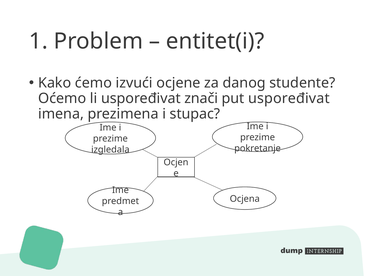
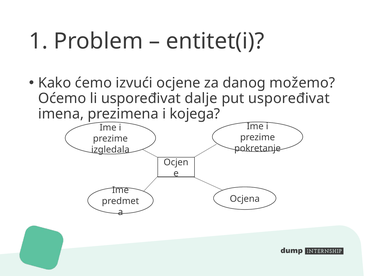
studente: studente -> možemo (302, 83)
znači: znači -> dalje (201, 98)
stupac: stupac -> kojega (195, 114)
